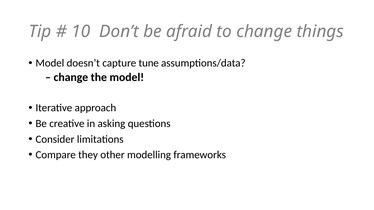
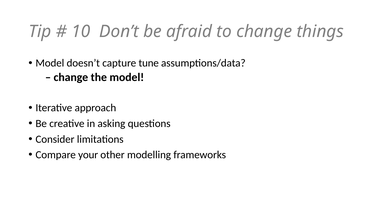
they: they -> your (88, 155)
